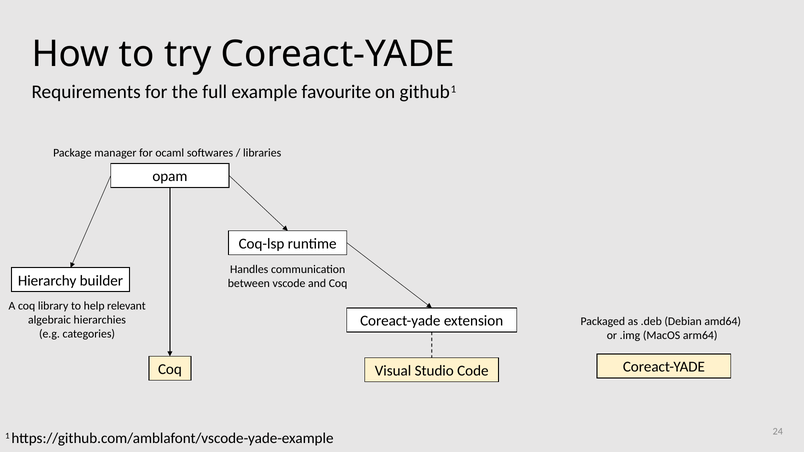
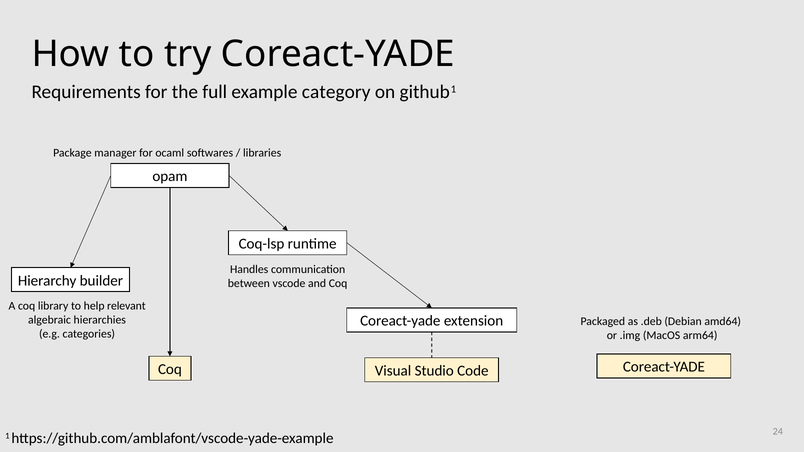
favourite: favourite -> category (336, 92)
